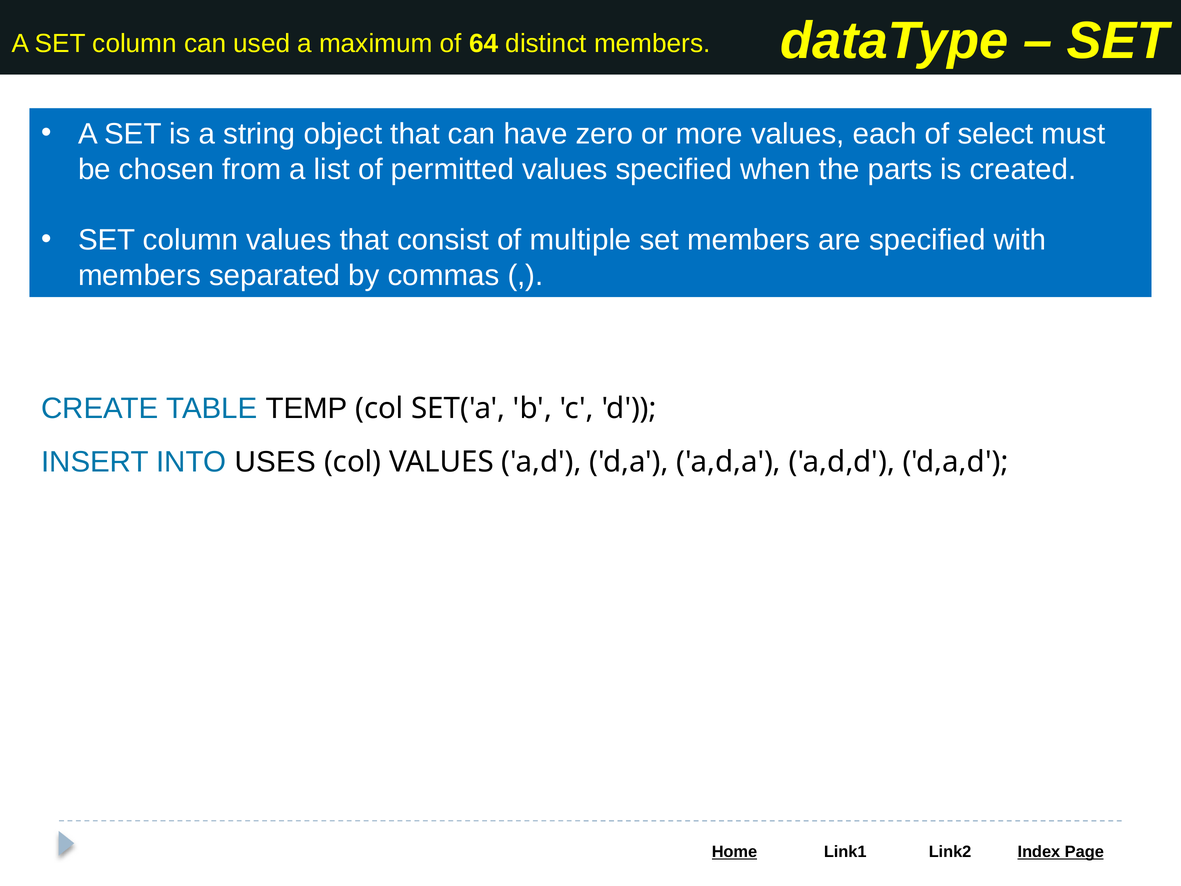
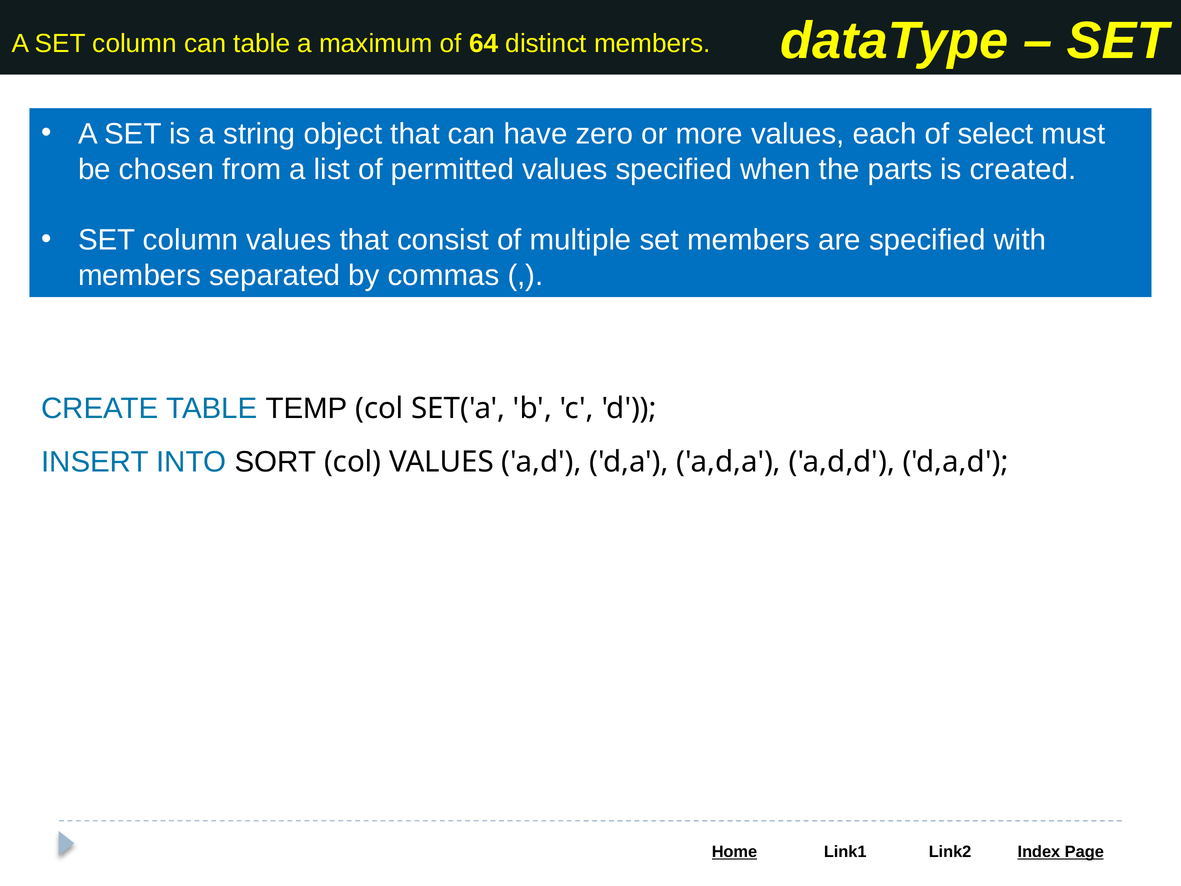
can used: used -> table (262, 44)
USES: USES -> SORT (276, 462)
